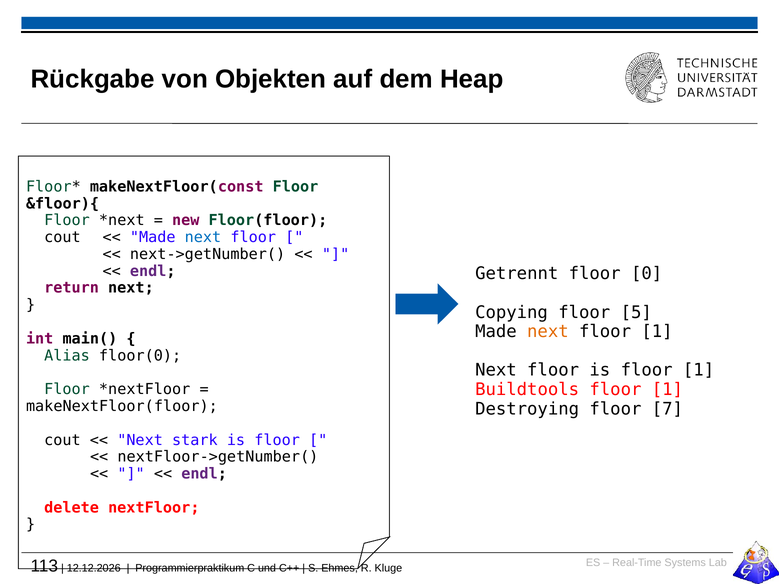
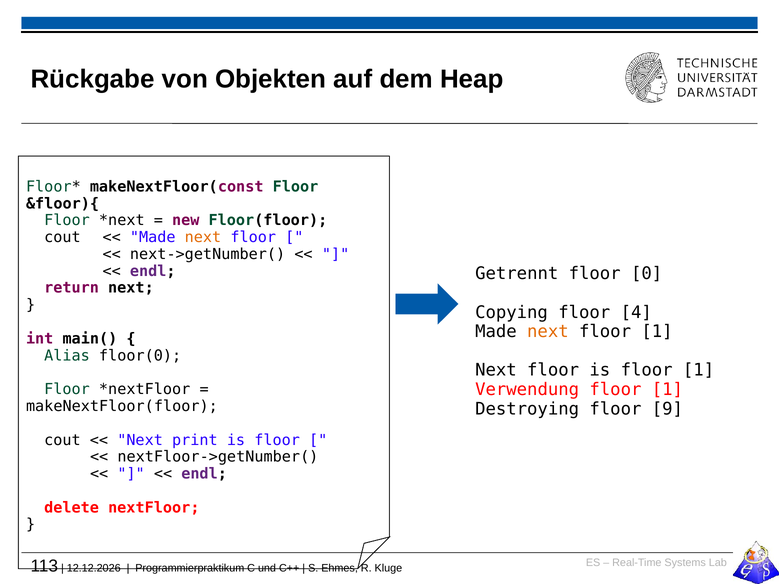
next colour: blue -> orange (203, 237)
5: 5 -> 4 (636, 313)
Buildtools: Buildtools -> Verwendung (527, 390)
7: 7 -> 9 (667, 409)
stark: stark -> print (195, 440)
